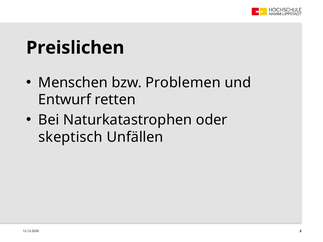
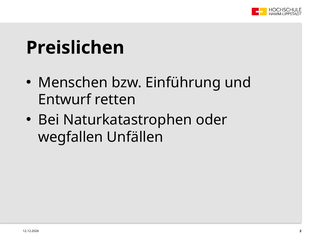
Problemen: Problemen -> Einführung (183, 83)
skeptisch: skeptisch -> wegfallen (71, 137)
